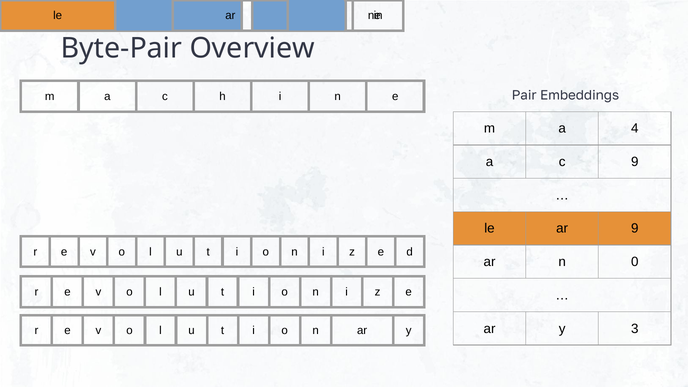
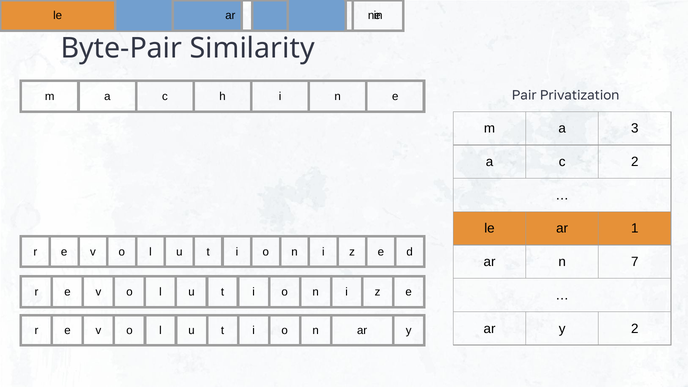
Overview: Overview -> Similarity (252, 49)
Embeddings: Embeddings -> Privatization (580, 95)
4: 4 -> 3 (635, 129)
c 9: 9 -> 2 (635, 162)
ar 9: 9 -> 1 (635, 229)
0: 0 -> 7 (635, 262)
y 3: 3 -> 2 (635, 329)
